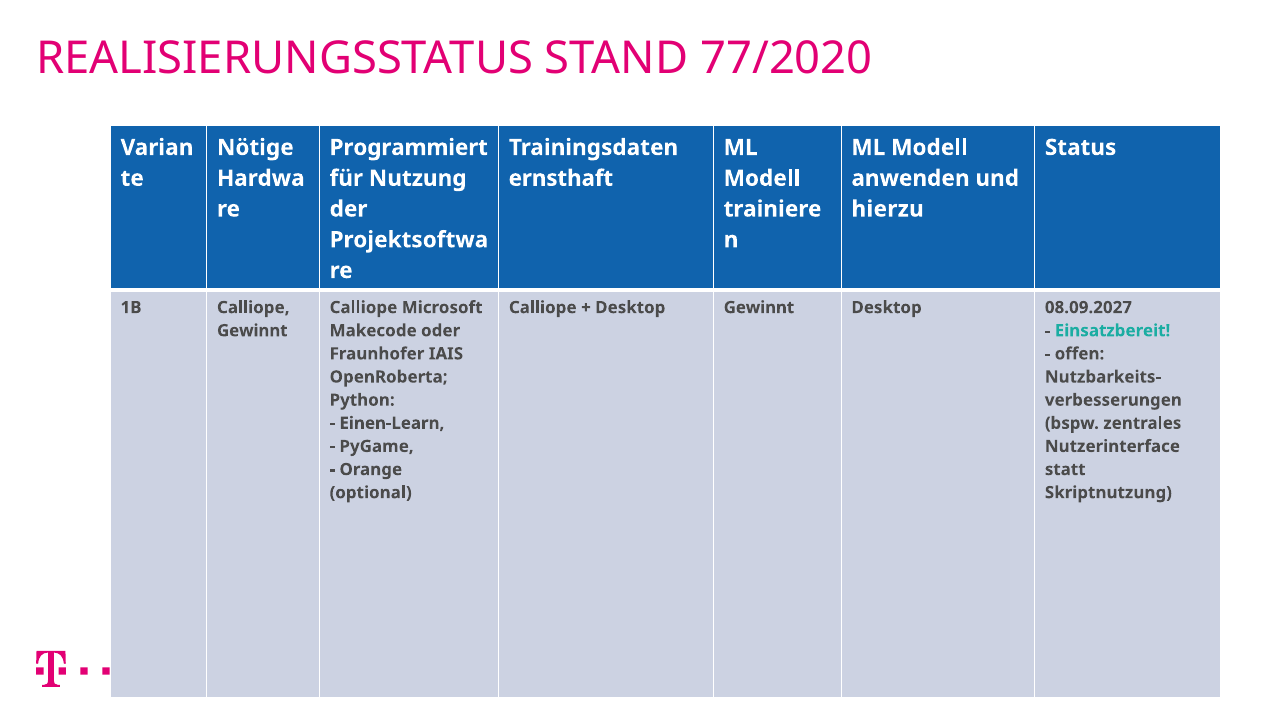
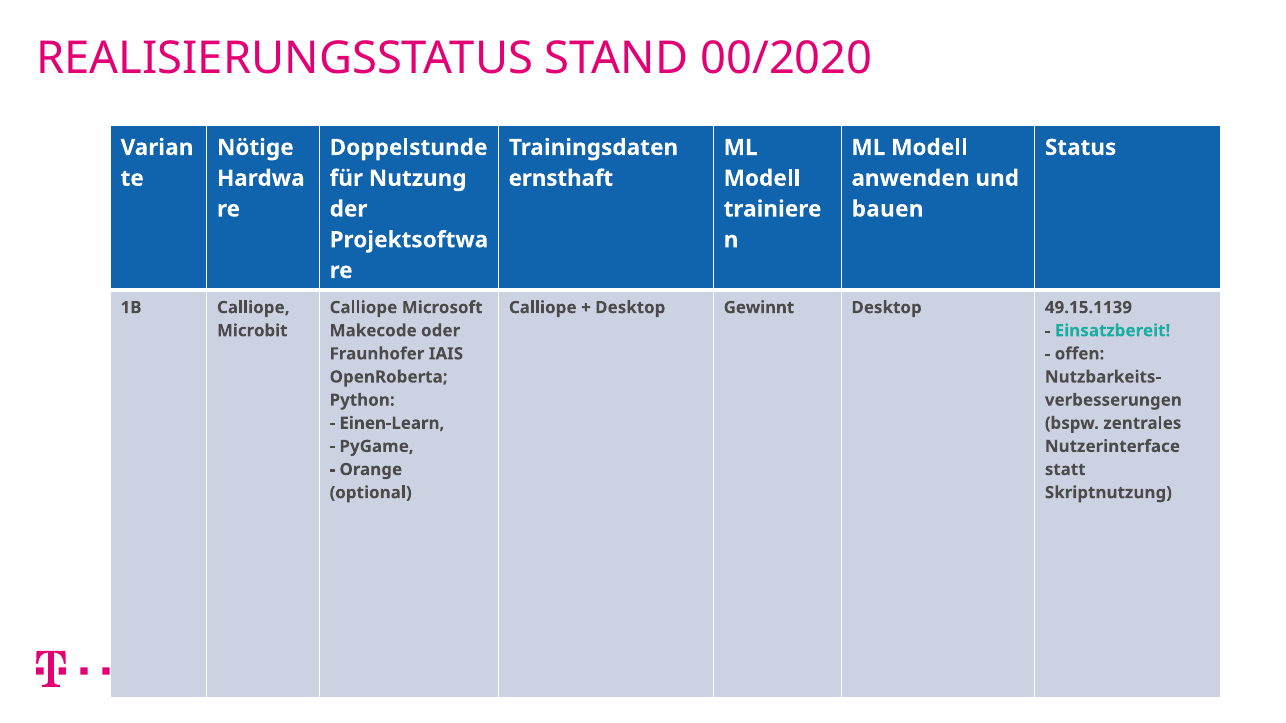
77/2020: 77/2020 -> 00/2020 (787, 59)
Programmiert: Programmiert -> Doppelstunde (409, 148)
hierzu: hierzu -> bauen (888, 209)
08.09.2027: 08.09.2027 -> 49.15.1139 (1088, 308)
Gewinnt: Gewinnt -> Microbit (252, 331)
